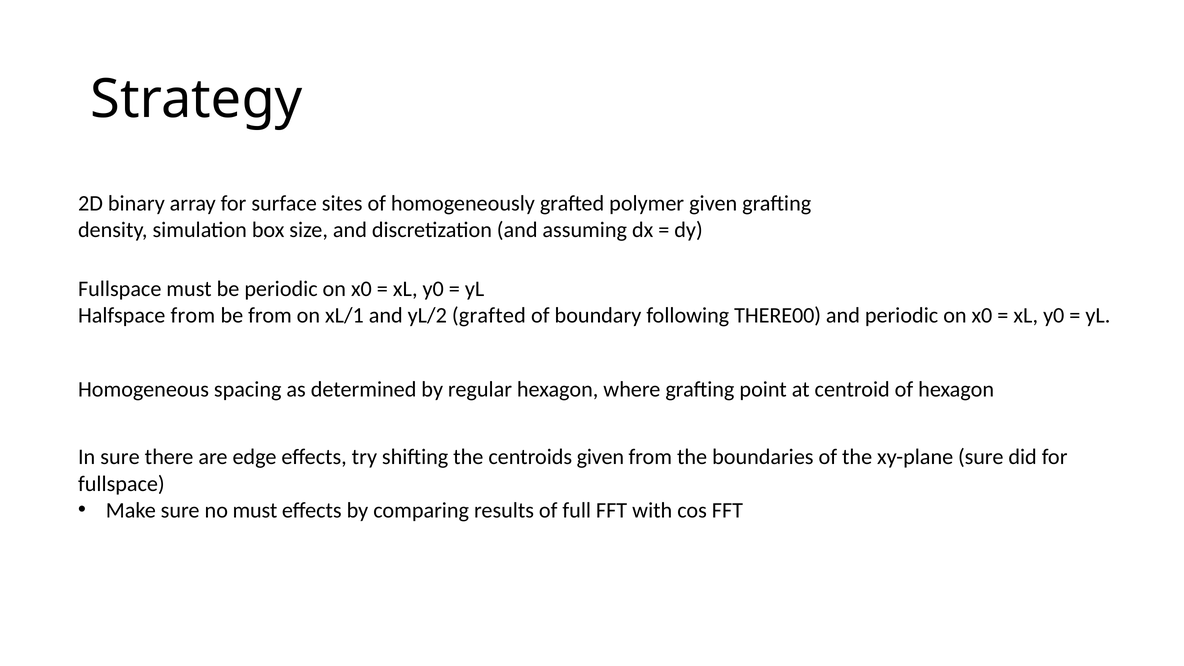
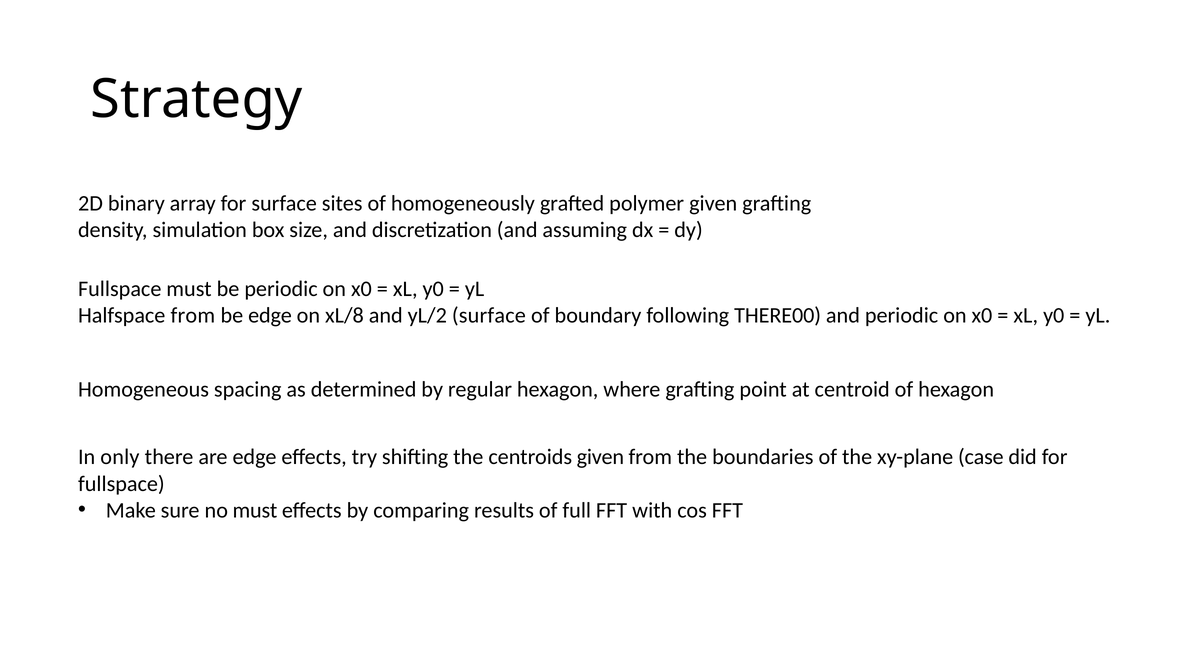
be from: from -> edge (270, 315)
xL/1: xL/1 -> xL/8 (344, 315)
yL/2 grafted: grafted -> surface (489, 315)
In sure: sure -> only (120, 457)
xy-plane sure: sure -> case (981, 457)
